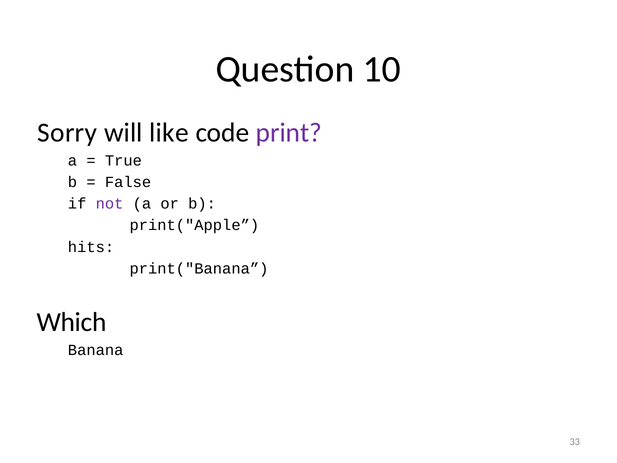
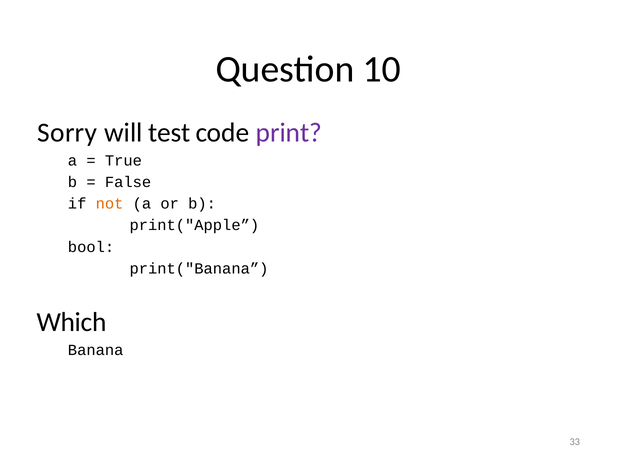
like: like -> test (169, 133)
not colour: purple -> orange (110, 204)
hits: hits -> bool (91, 247)
